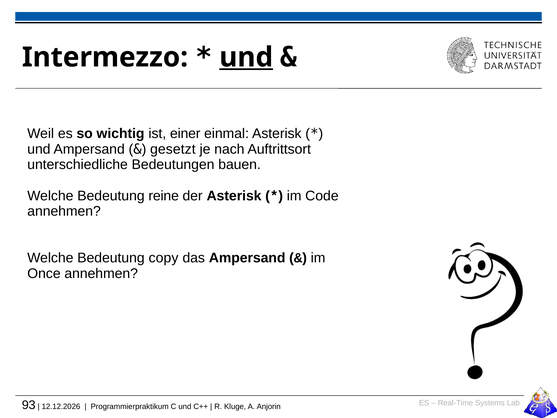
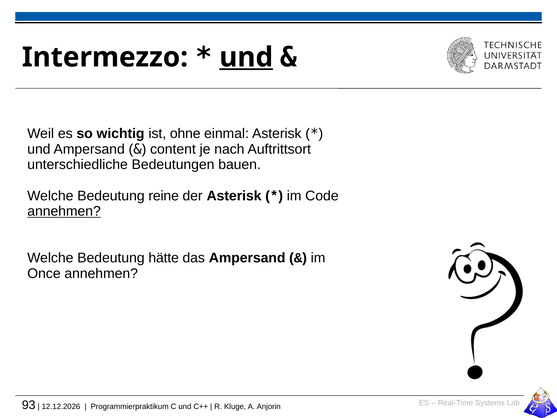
einer: einer -> ohne (185, 133)
gesetzt: gesetzt -> content (173, 149)
annehmen underline: none -> present (64, 211)
copy: copy -> hätte (164, 258)
